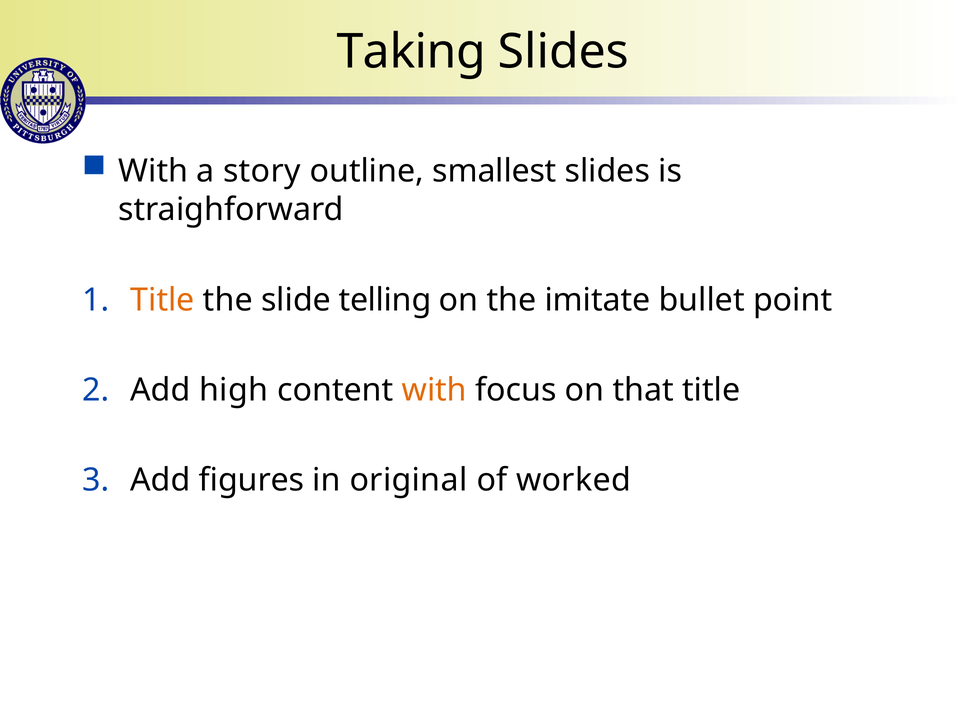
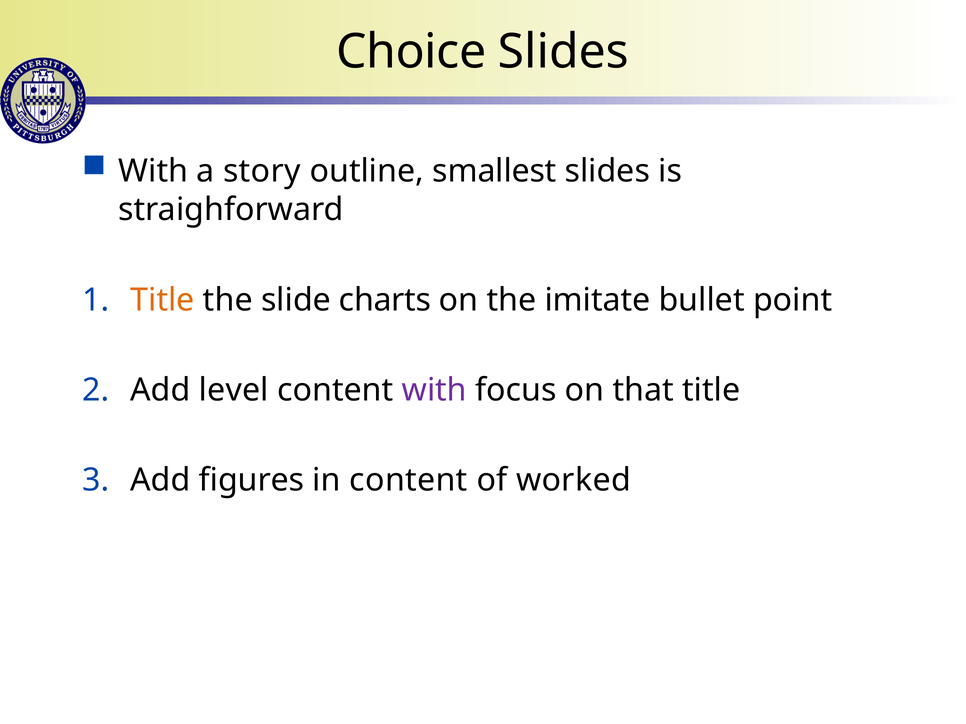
Taking: Taking -> Choice (411, 52)
telling: telling -> charts (385, 300)
high: high -> level (234, 390)
with colour: orange -> purple (434, 390)
in original: original -> content (408, 480)
